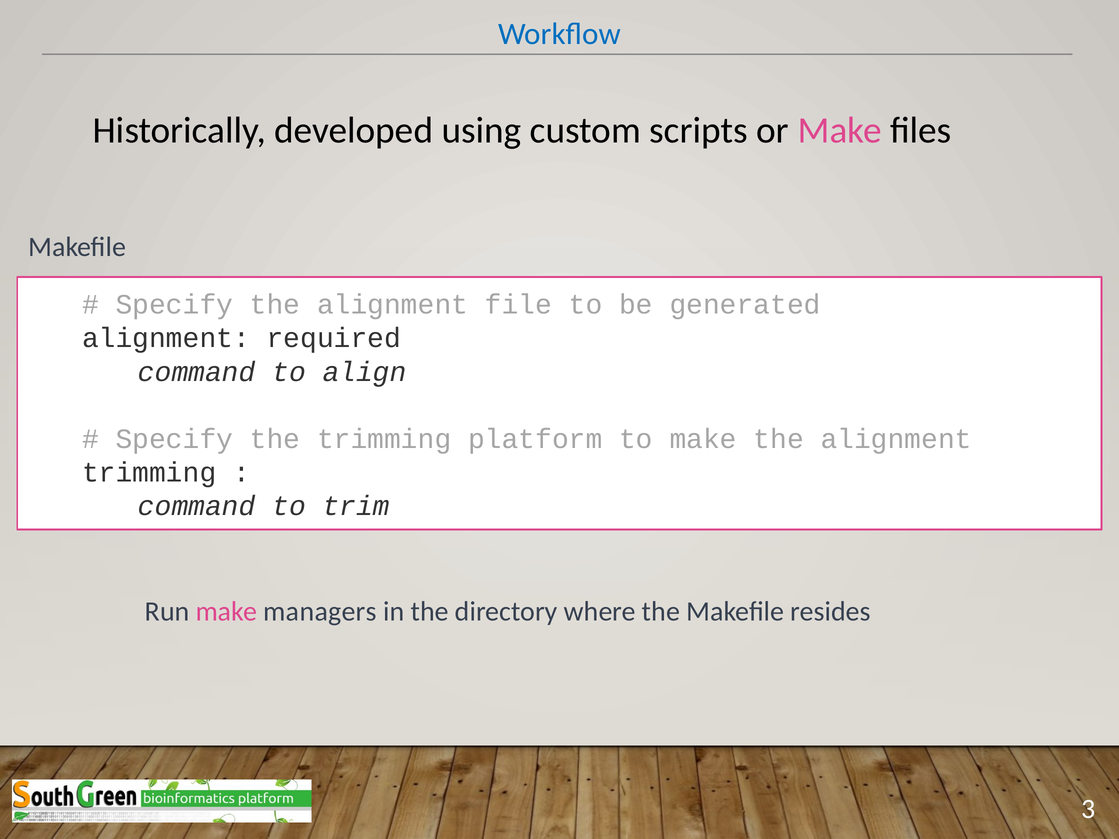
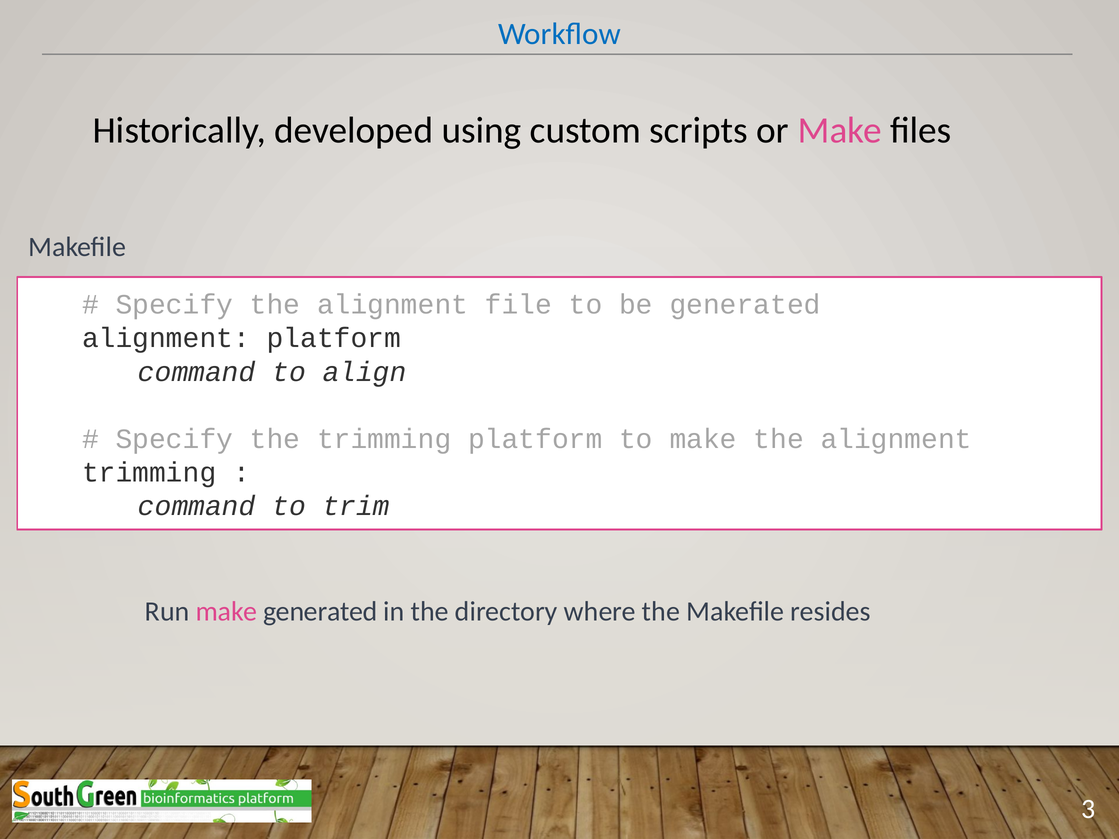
alignment required: required -> platform (334, 338)
make managers: managers -> generated (320, 612)
